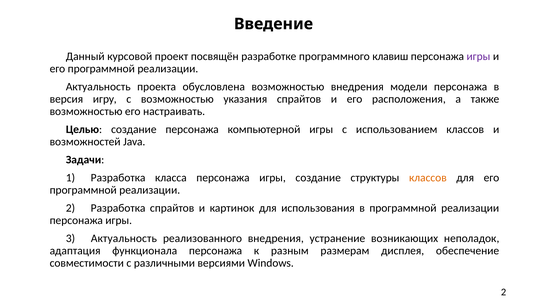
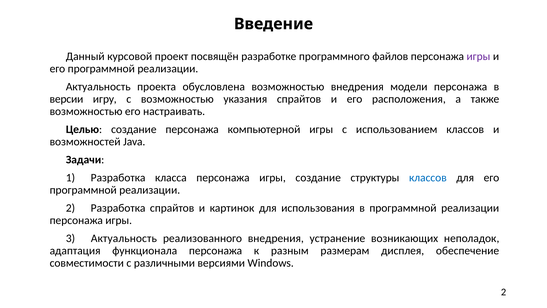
клавиш: клавиш -> файлов (390, 56)
версия: версия -> версии (66, 99)
классов colour: orange -> blue (428, 178)
